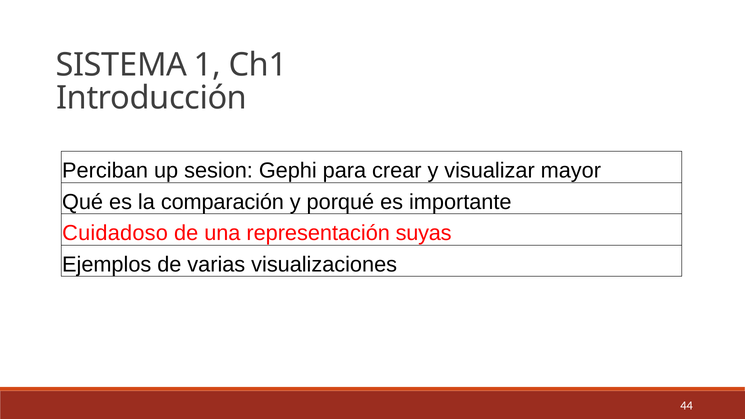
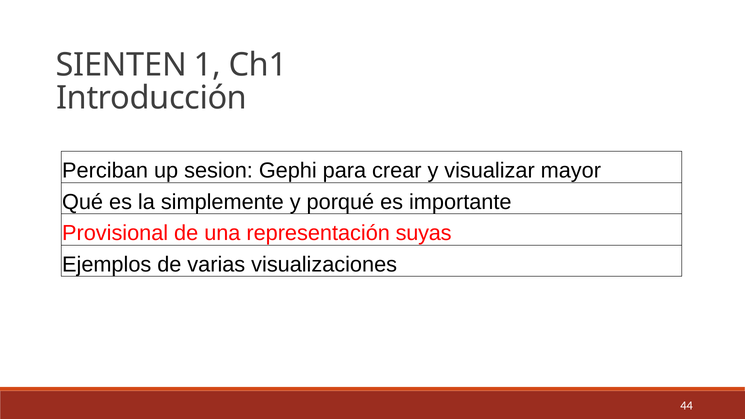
SISTEMA: SISTEMA -> SIENTEN (121, 65)
comparación: comparación -> simplemente (222, 202)
Cuidadoso: Cuidadoso -> Provisional (115, 233)
